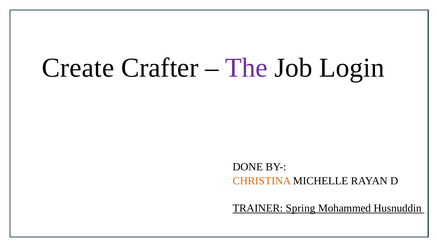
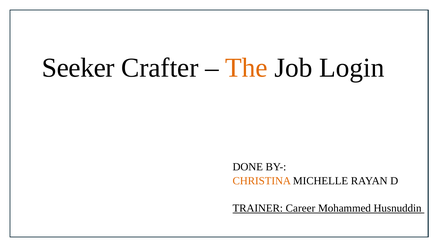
Create: Create -> Seeker (78, 68)
The colour: purple -> orange (247, 68)
Spring: Spring -> Career (300, 208)
